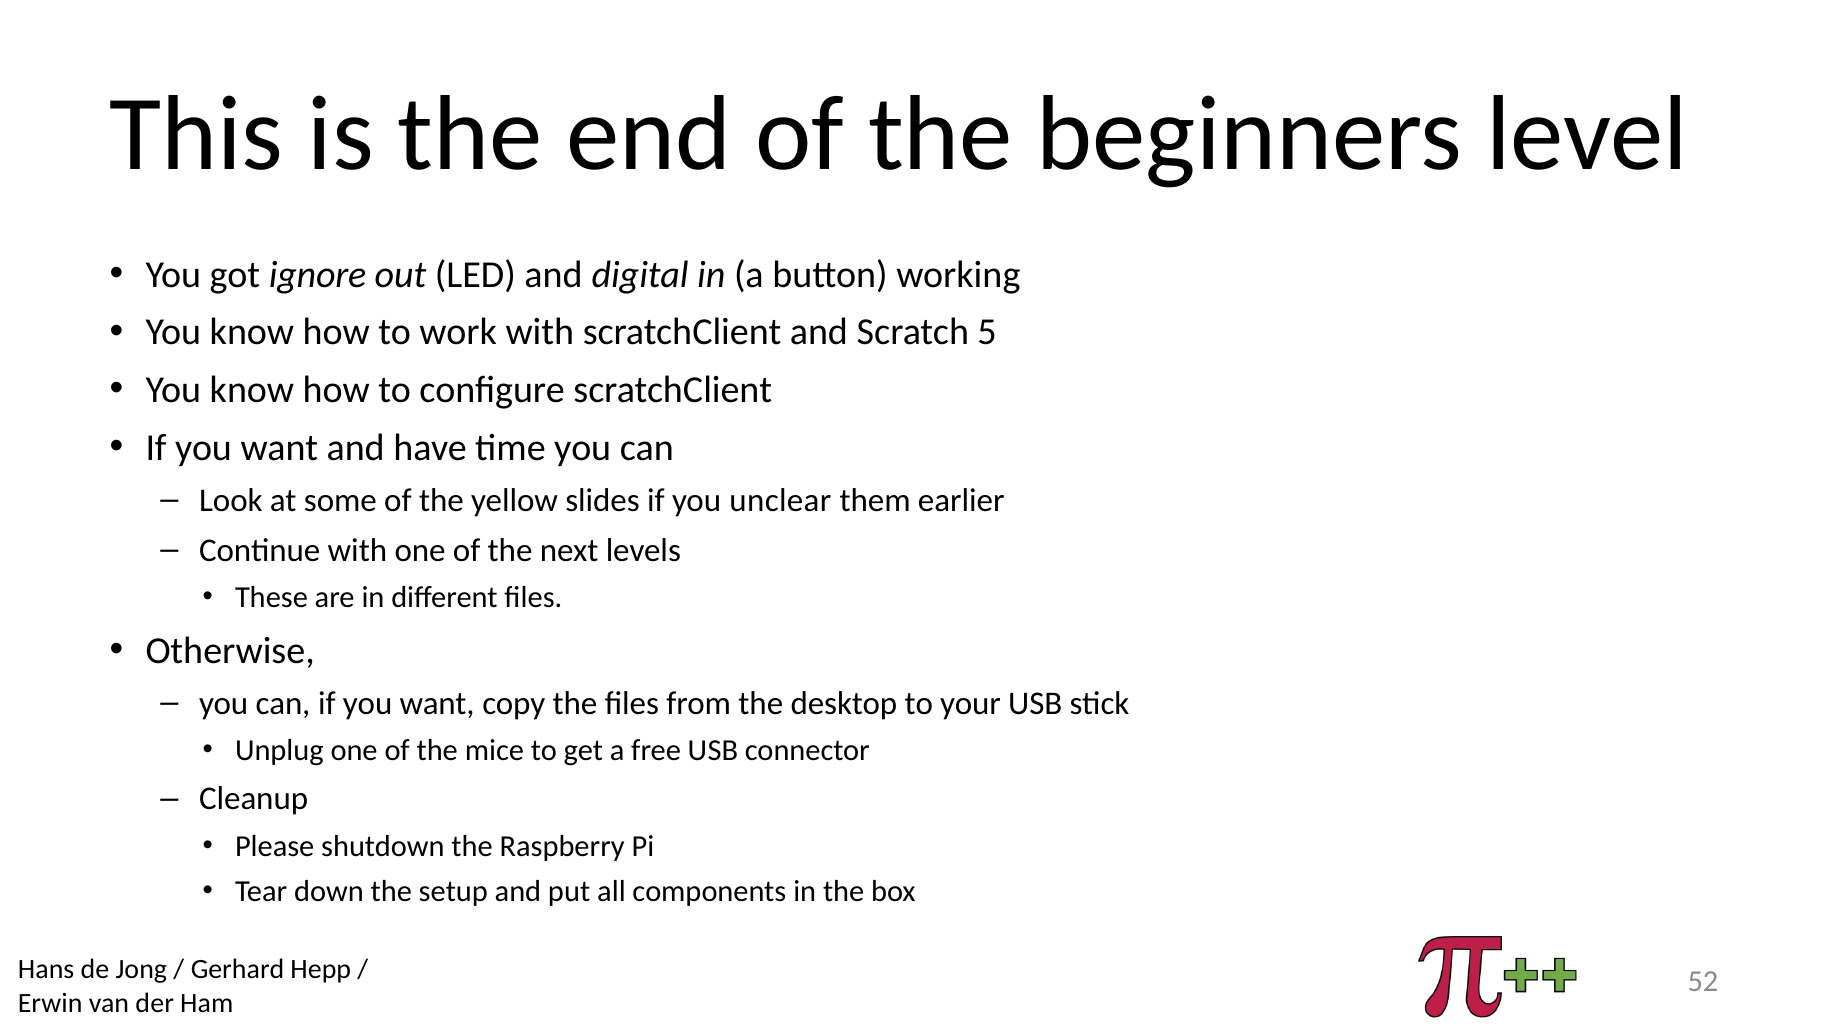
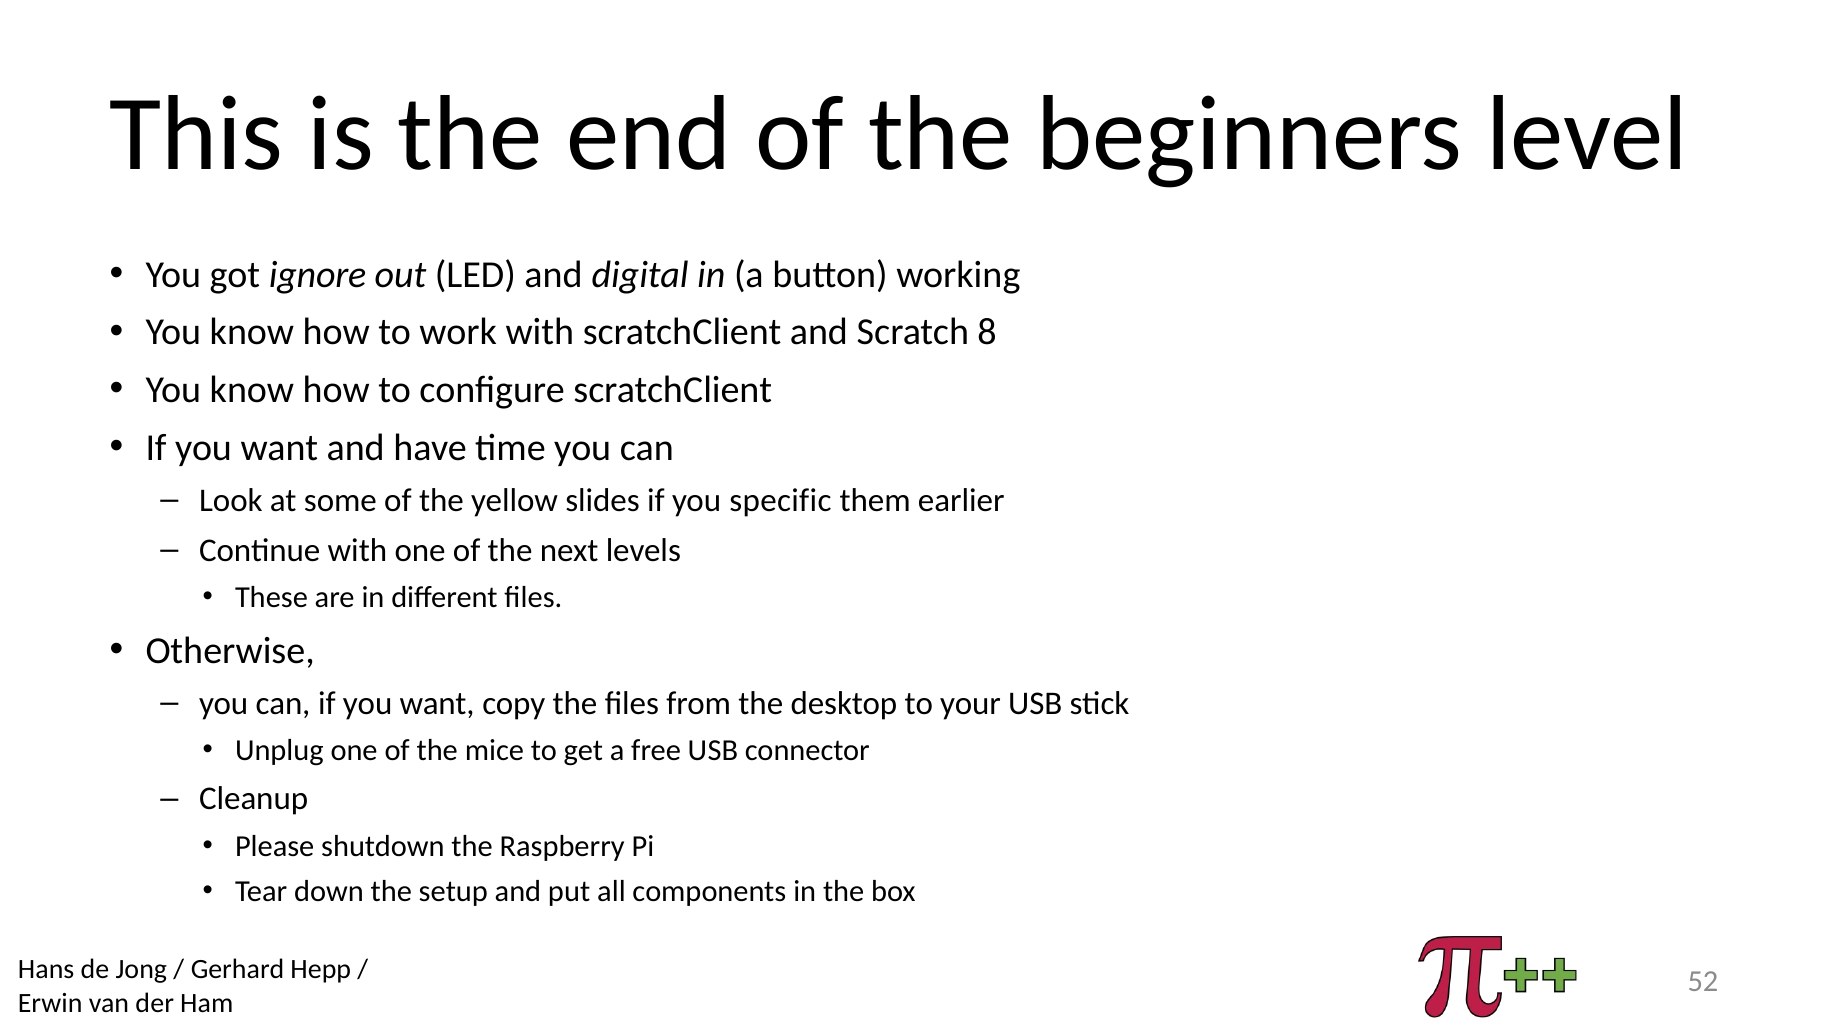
5: 5 -> 8 (987, 332)
unclear: unclear -> specific (780, 501)
